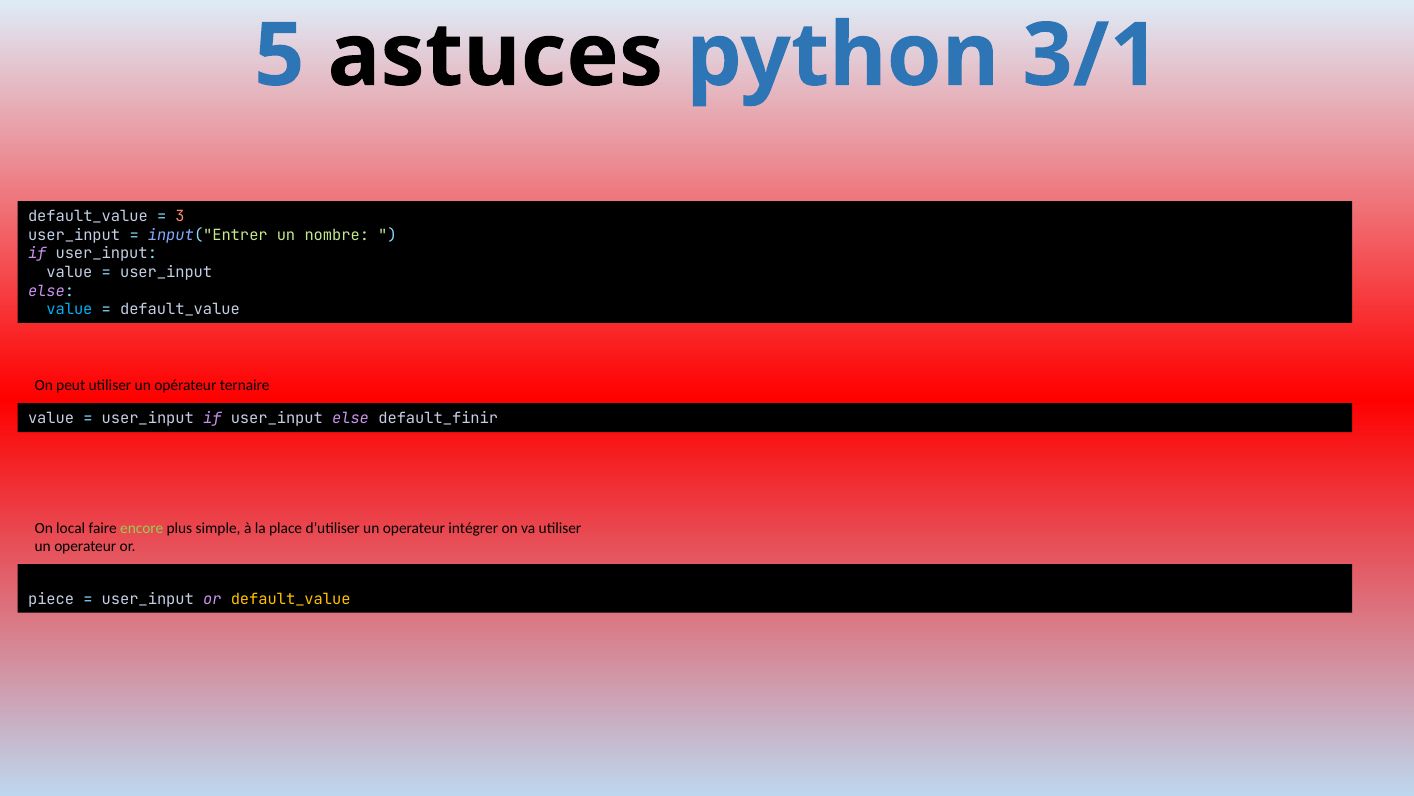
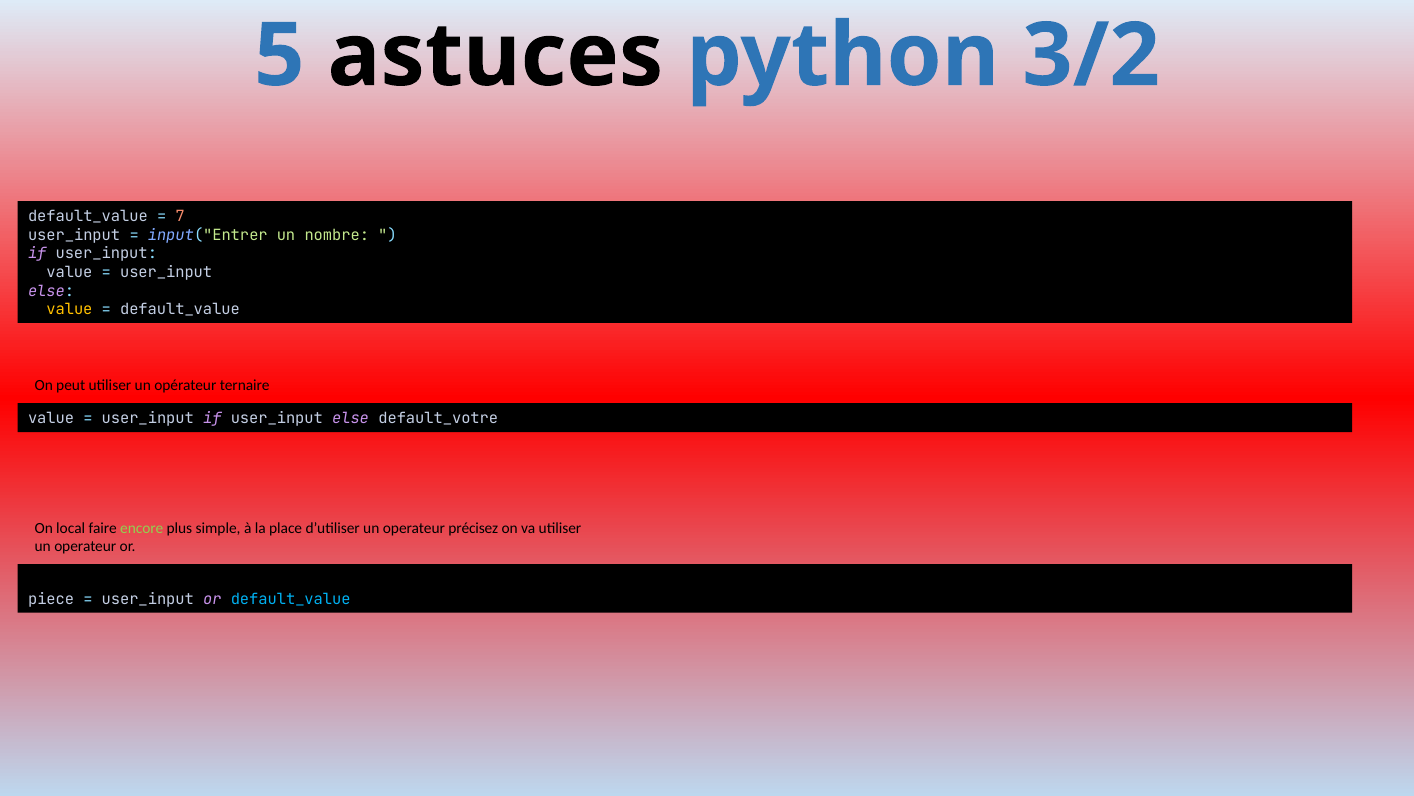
3/1: 3/1 -> 3/2 (1091, 56)
3: 3 -> 7 (180, 217)
value colour: light blue -> yellow (69, 309)
default_finir: default_finir -> default_votre (438, 418)
intégrer: intégrer -> précisez (473, 528)
default_value colour: yellow -> light blue (291, 599)
